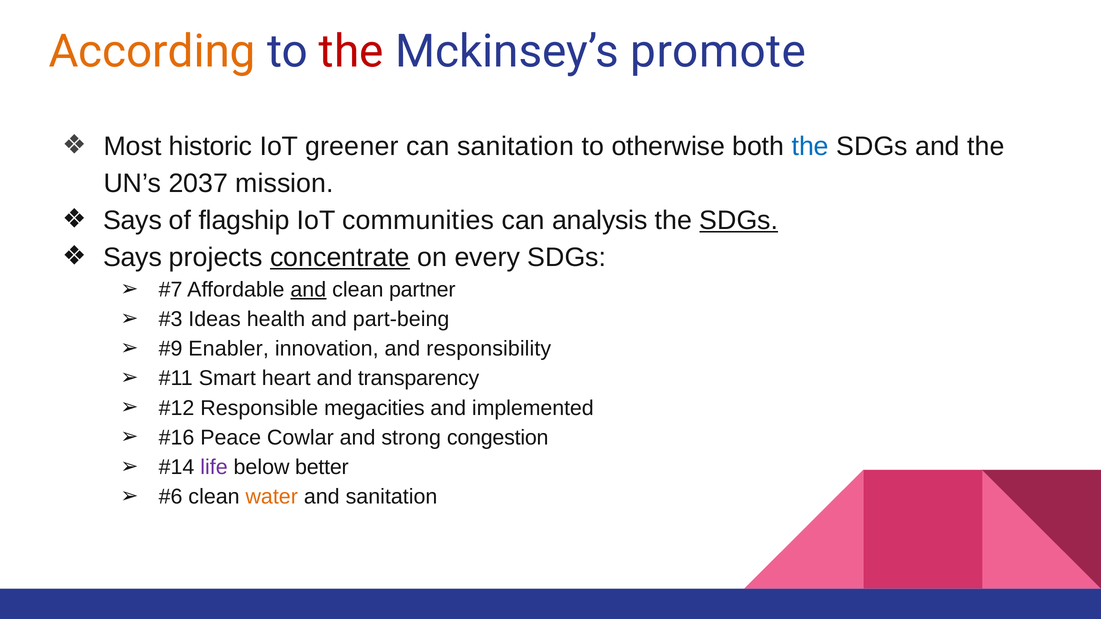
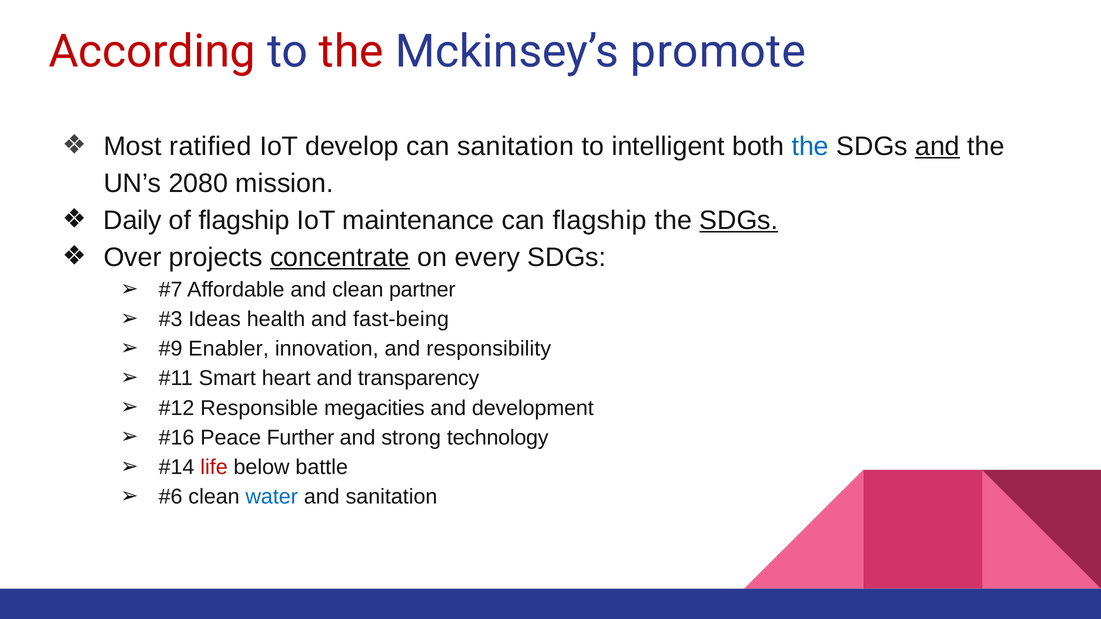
According colour: orange -> red (152, 52)
historic: historic -> ratified (210, 146)
greener: greener -> develop (352, 146)
otherwise: otherwise -> intelligent (668, 146)
and underline: none -> present (937, 146)
2037: 2037 -> 2080 (198, 183)
Says: Says -> Daily (133, 220)
communities: communities -> maintenance (418, 220)
can analysis: analysis -> flagship (600, 220)
Says: Says -> Over (133, 257)
and underline: present -> none (308, 290)
part-being: part-being -> fast-being (401, 319)
implemented: implemented -> development (533, 408)
Cowlar: Cowlar -> Further (300, 438)
congestion: congestion -> technology (498, 438)
life colour: purple -> red (214, 467)
better: better -> battle (322, 467)
water colour: orange -> blue (272, 497)
